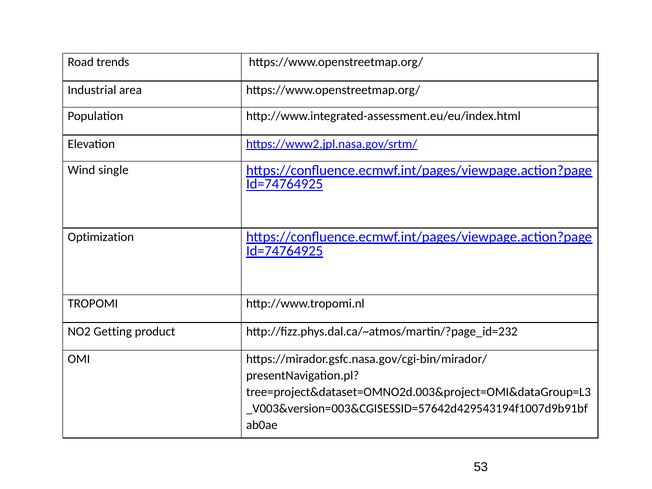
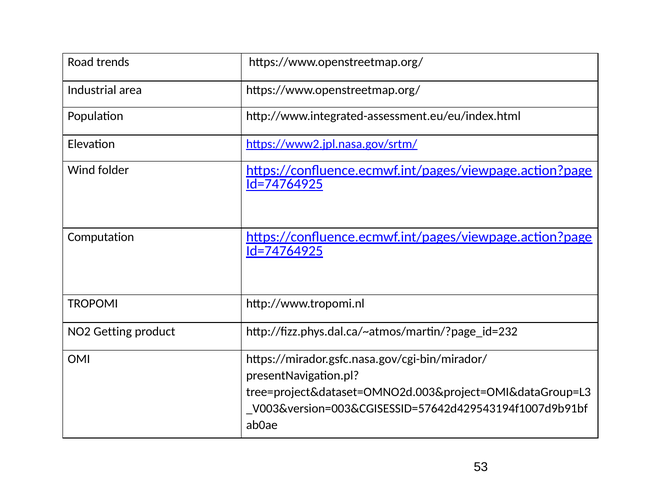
single: single -> folder (114, 170)
Optimization: Optimization -> Computation (101, 237)
